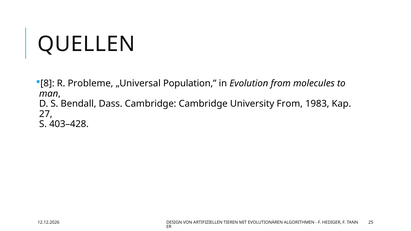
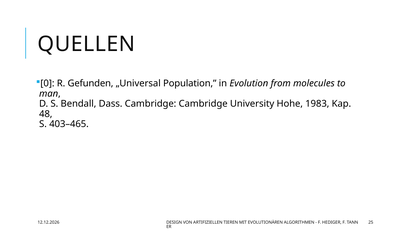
8: 8 -> 0 (47, 84)
Probleme: Probleme -> Gefunden (91, 84)
University From: From -> Hohe (290, 104)
27: 27 -> 48 (46, 114)
403–428: 403–428 -> 403–465 (69, 124)
